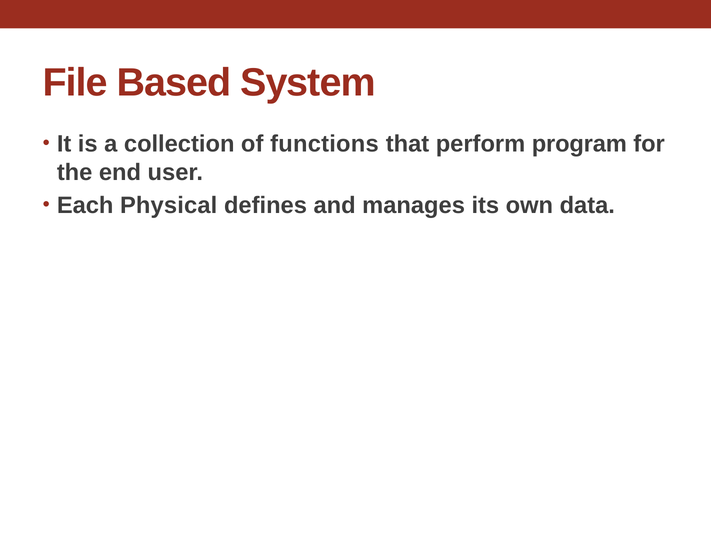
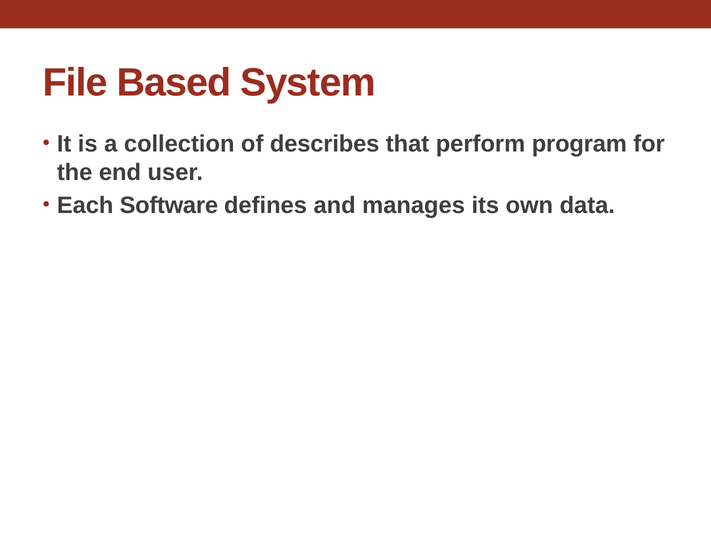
functions: functions -> describes (325, 144)
Physical: Physical -> Software (169, 205)
